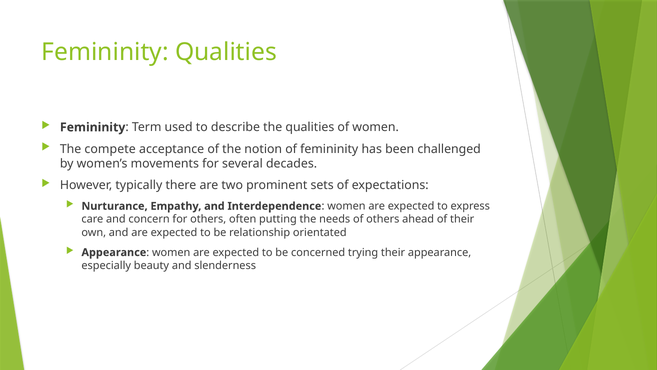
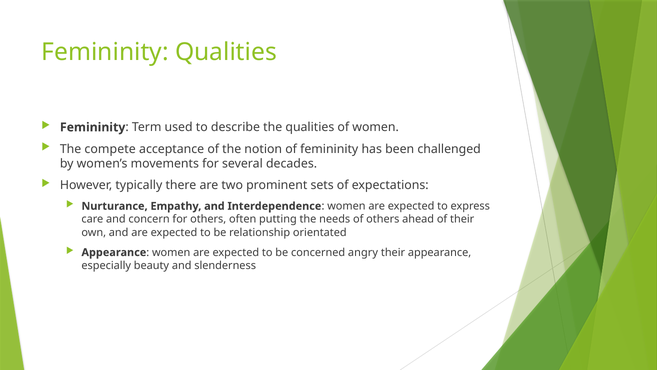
trying: trying -> angry (363, 252)
